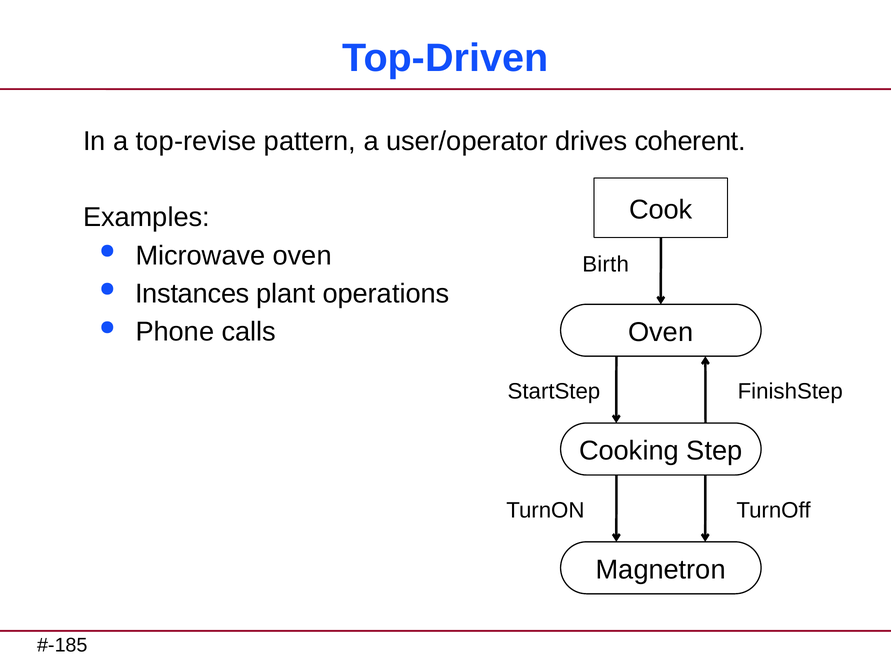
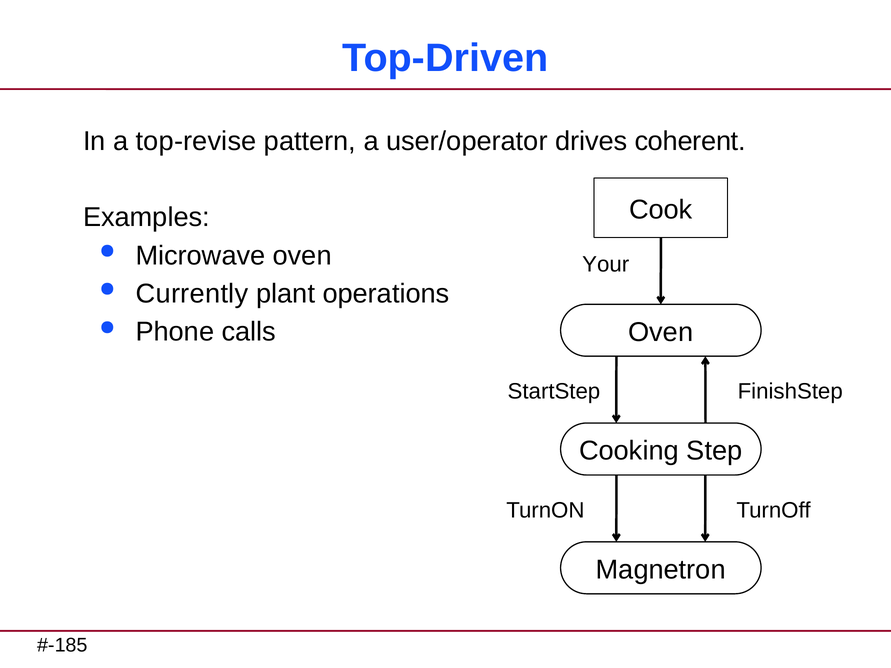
Birth: Birth -> Your (606, 264)
Instances: Instances -> Currently (192, 294)
